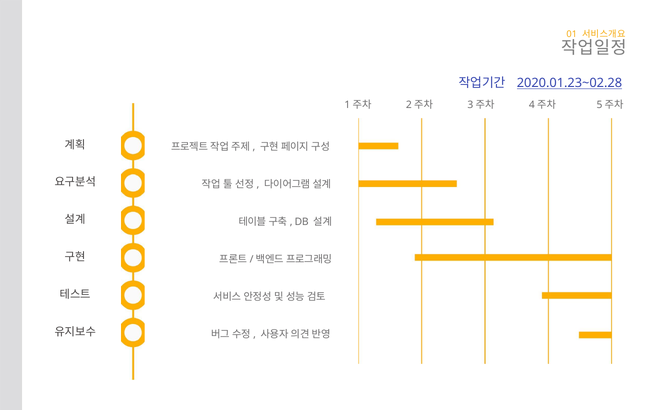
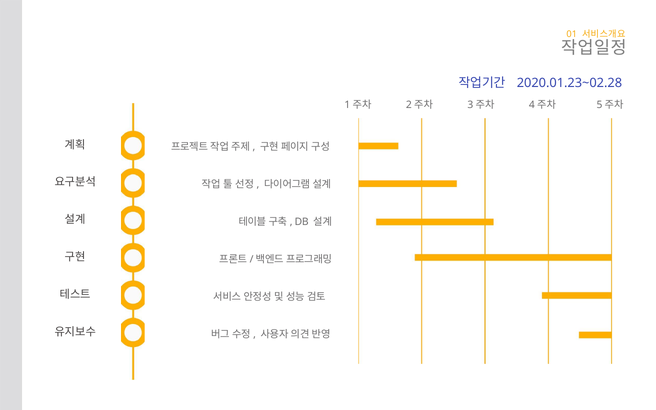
2020.01.23~02.28 underline: present -> none (569, 83)
